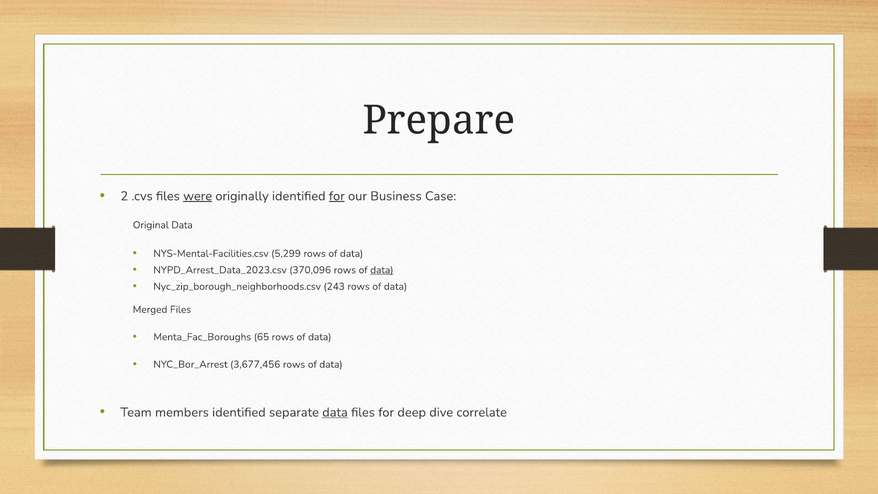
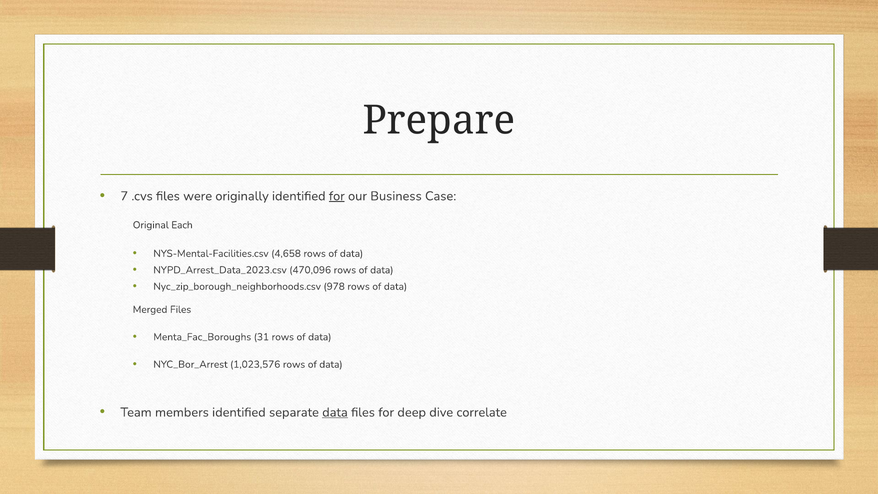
2: 2 -> 7 (124, 196)
were underline: present -> none (198, 196)
Original Data: Data -> Each (182, 225)
5,299: 5,299 -> 4,658 (286, 253)
370,096: 370,096 -> 470,096 (310, 270)
data underline: present -> none (382, 270)
243: 243 -> 978 (334, 286)
65: 65 -> 31 (261, 337)
3,677,456: 3,677,456 -> 1,023,576 (255, 364)
